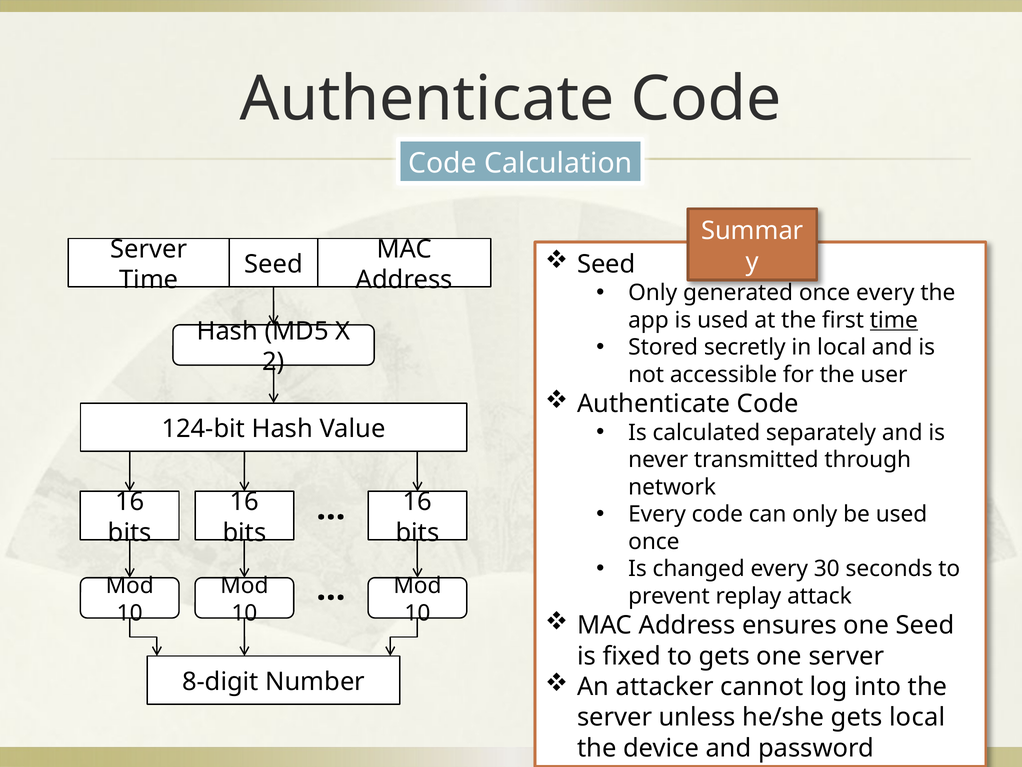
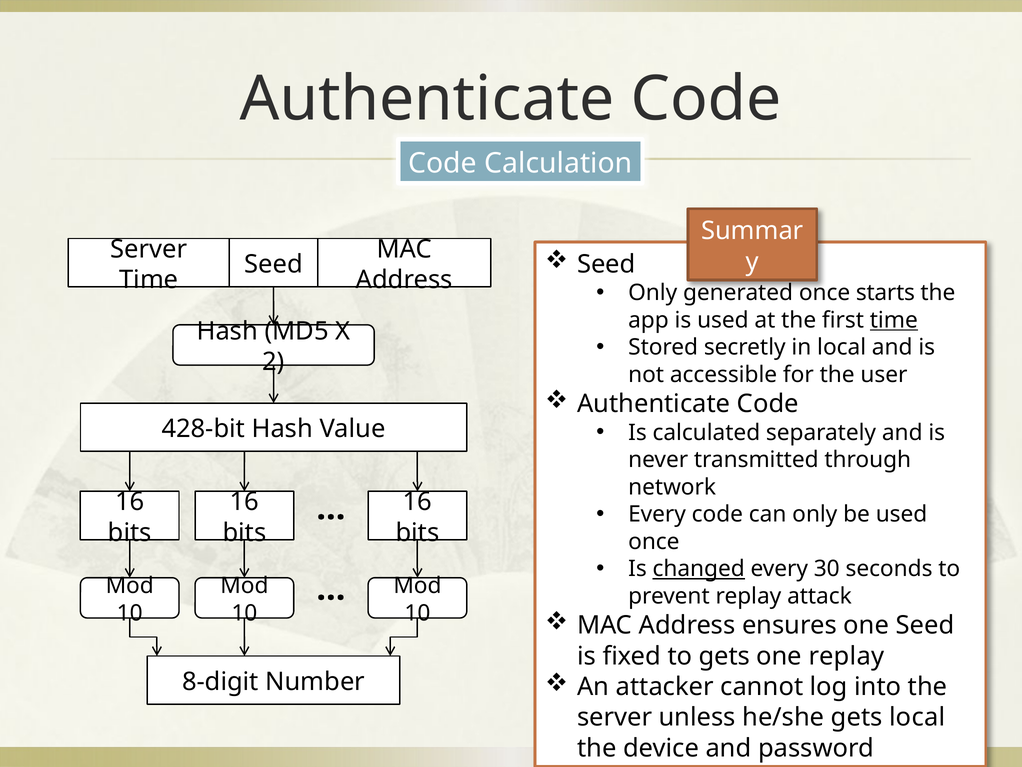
once every: every -> starts (885, 293)
124-bit: 124-bit -> 428-bit (203, 429)
changed underline: none -> present (699, 569)
one server: server -> replay (846, 656)
